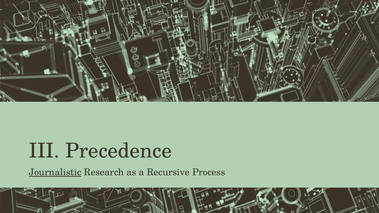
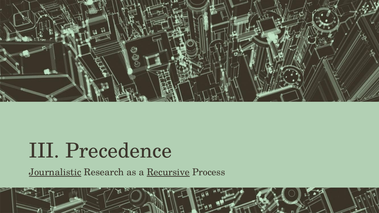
Recursive underline: none -> present (168, 172)
